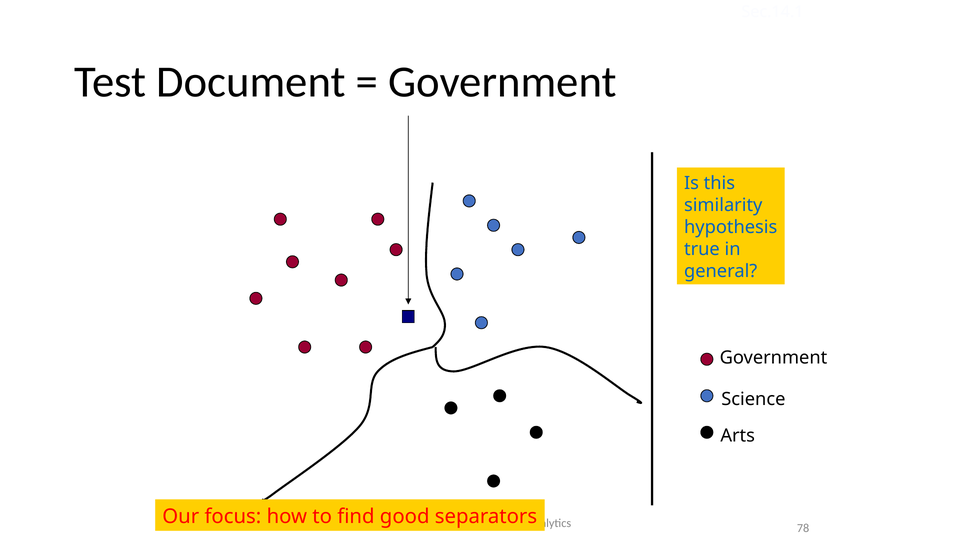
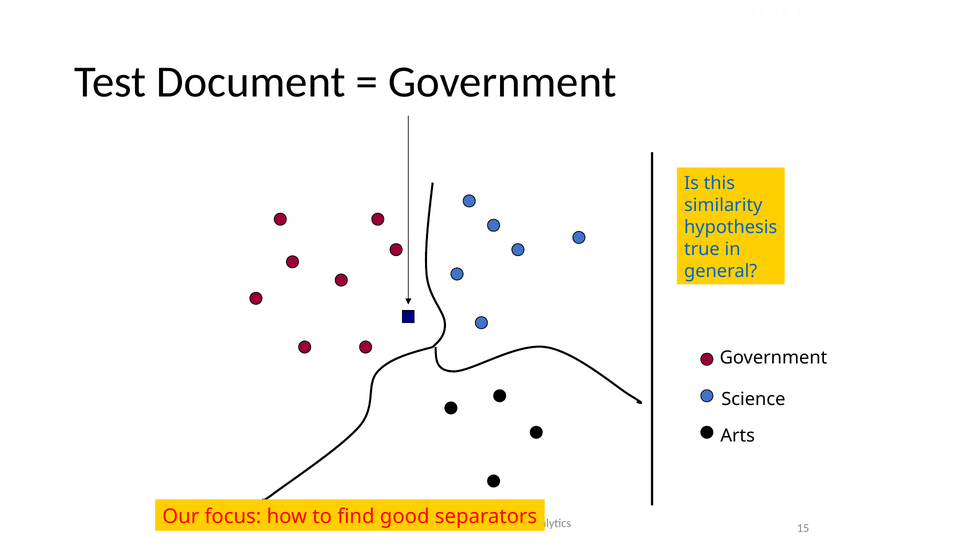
78: 78 -> 15 (803, 528)
